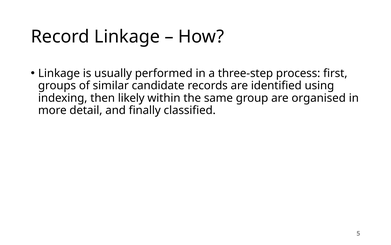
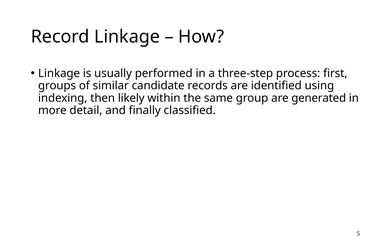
organised: organised -> generated (319, 98)
